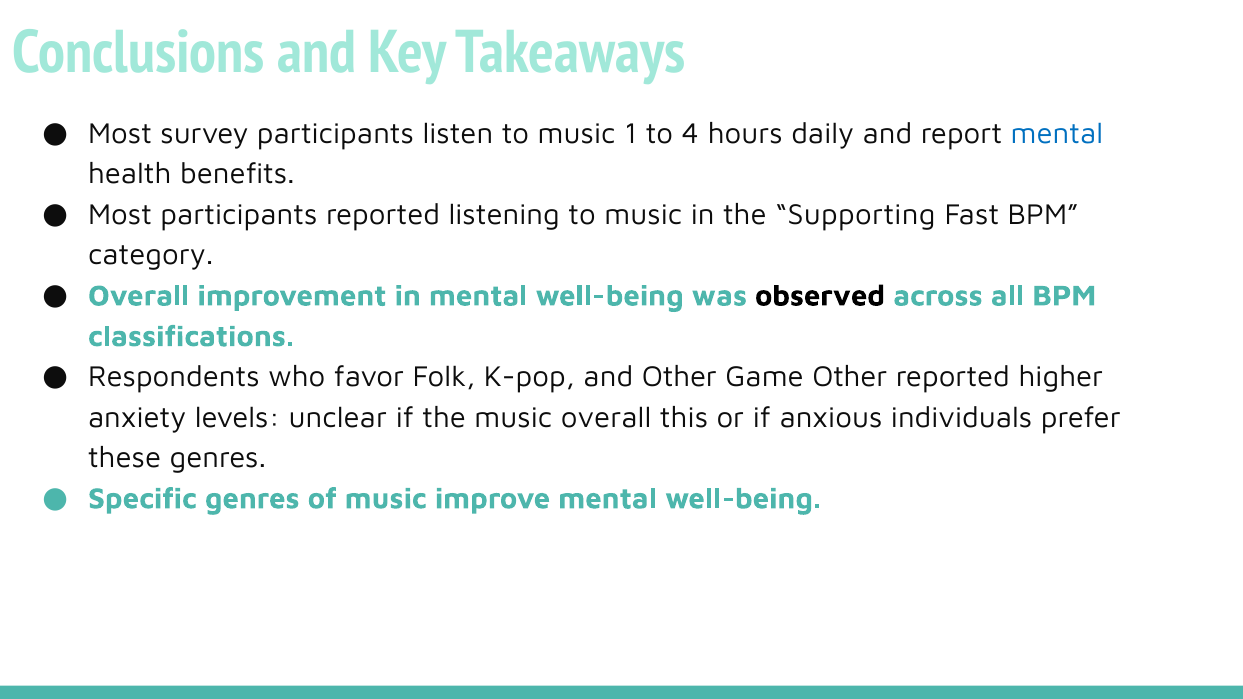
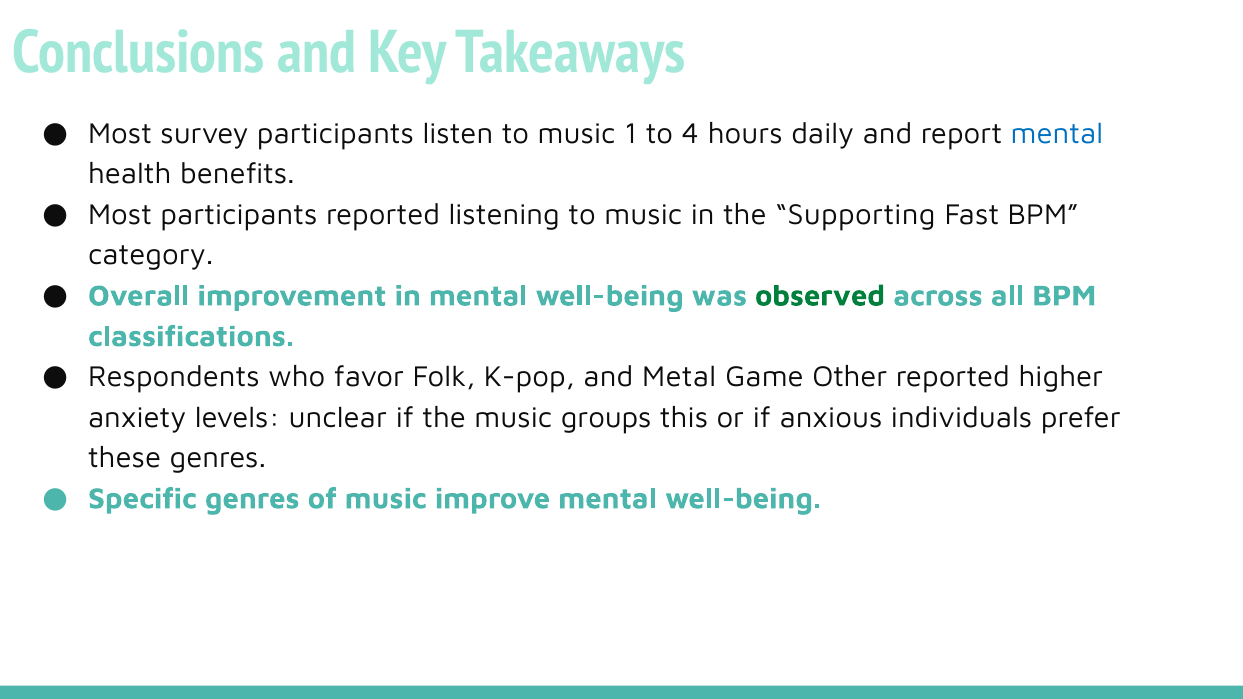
observed colour: black -> green (820, 296)
and Other: Other -> Metal (679, 377)
music overall: overall -> groups (606, 418)
